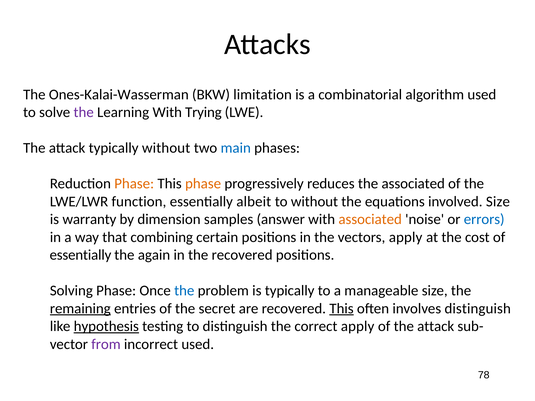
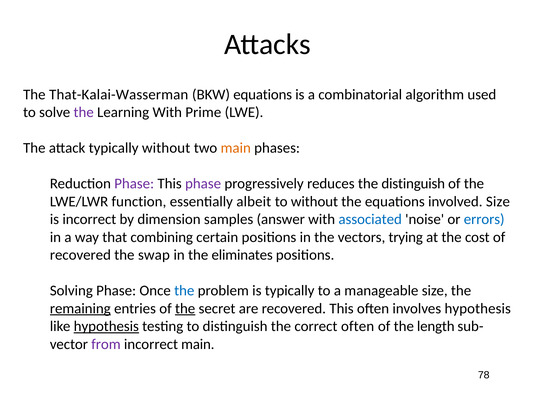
Ones-Kalai-Wasserman: Ones-Kalai-Wasserman -> That-Kalai-Wasserman (119, 95)
BKW limitation: limitation -> equations (263, 95)
Trying: Trying -> Prime (203, 112)
main colour: blue -> orange (236, 148)
Phase colour: orange -> purple (134, 184)
phase colour: orange -> purple (203, 184)
the associated: associated -> distinguish (413, 184)
is warranty: warranty -> incorrect (89, 219)
associated colour: orange -> blue (370, 219)
vectors apply: apply -> trying (406, 237)
essentially: essentially -> recovered (80, 255)
again: again -> swap (154, 255)
the recovered: recovered -> eliminates (242, 255)
the underline: none -> present (185, 309)
This underline: present -> none (341, 309)
involves distinguish: distinguish -> hypothesis (478, 309)
correct apply: apply -> often (358, 327)
of the attack: attack -> length (436, 327)
incorrect used: used -> main (198, 344)
